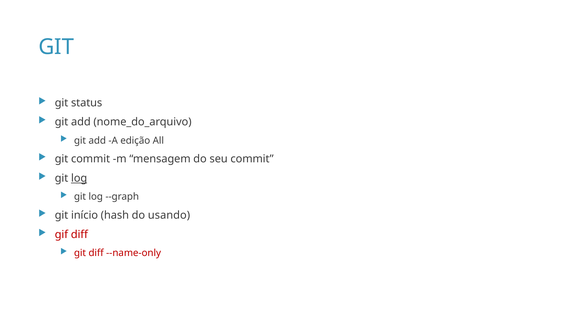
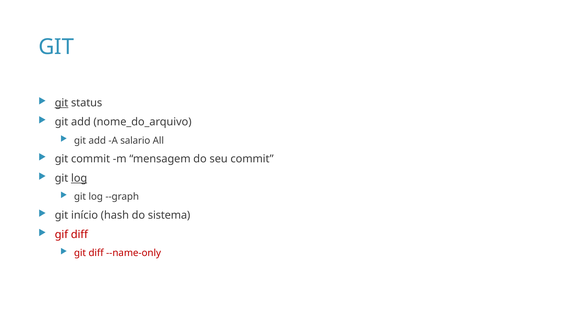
git underline: none -> present (62, 103)
edição: edição -> salario (135, 141)
usando: usando -> sistema (169, 215)
